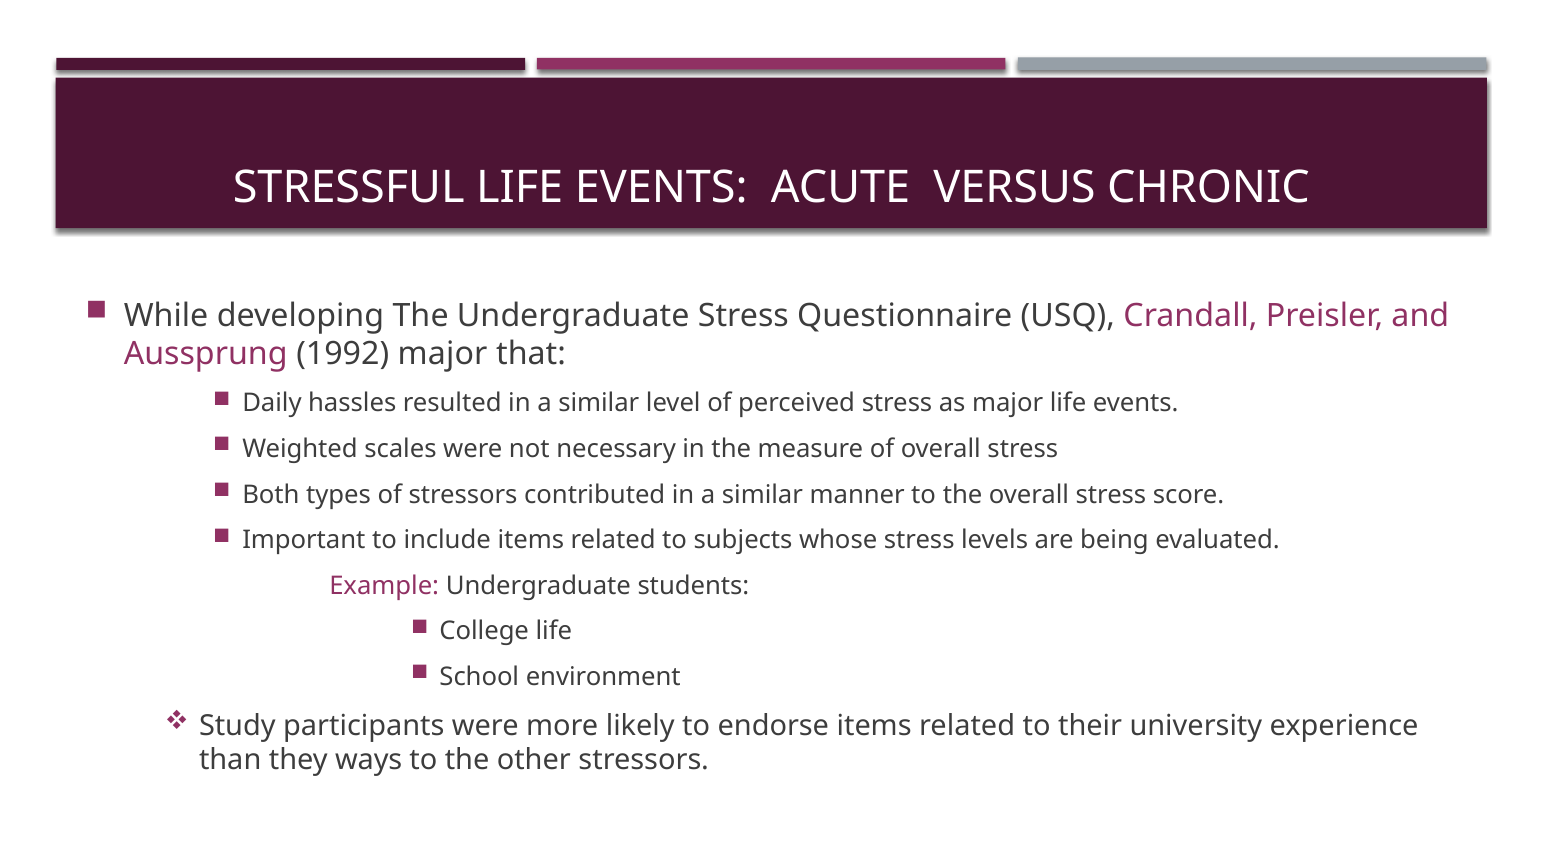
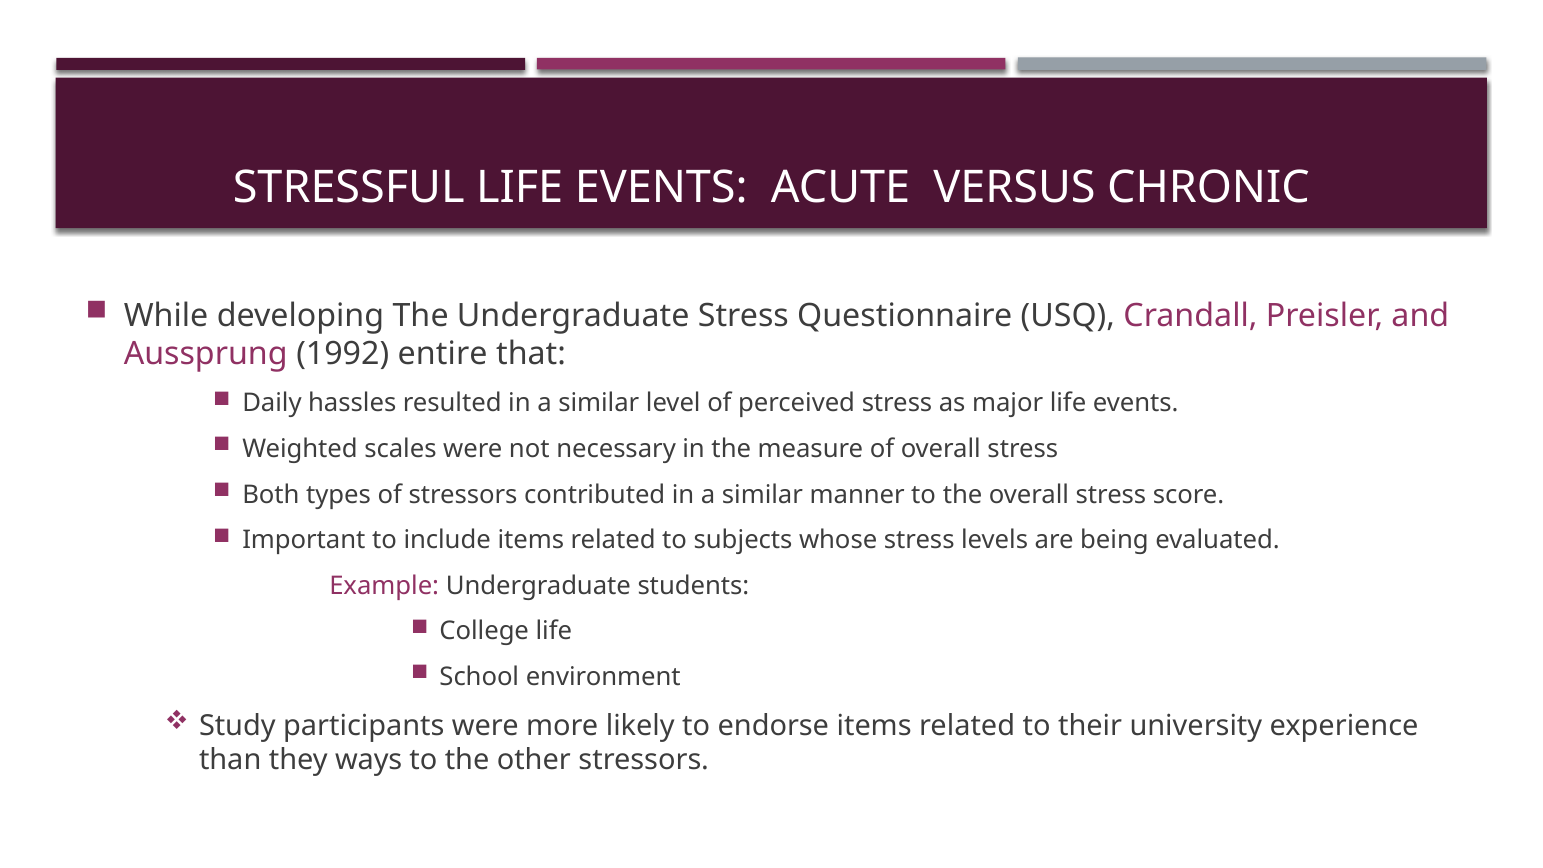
1992 major: major -> entire (443, 354)
